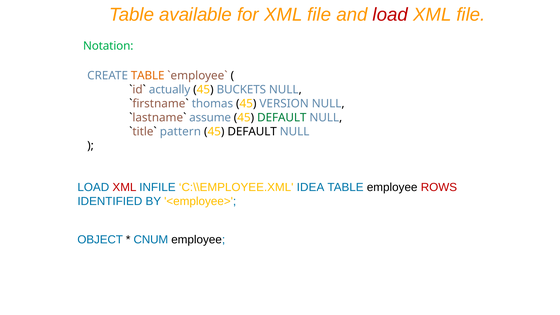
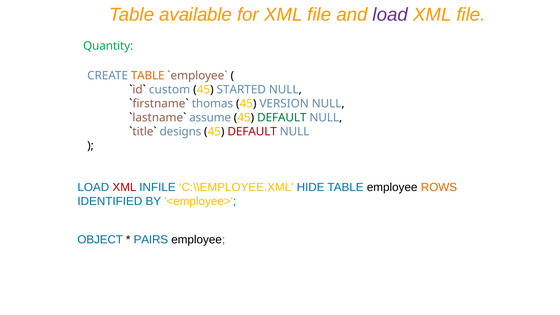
load colour: red -> purple (390, 15)
Notation: Notation -> Quantity (108, 46)
actually: actually -> custom (170, 90)
BUCKETS: BUCKETS -> STARTED (241, 90)
pattern: pattern -> designs (180, 132)
DEFAULT colour: black -> red (252, 132)
IDEA: IDEA -> HIDE (311, 187)
ROWS colour: red -> orange (439, 187)
CNUM: CNUM -> PAIRS (151, 240)
